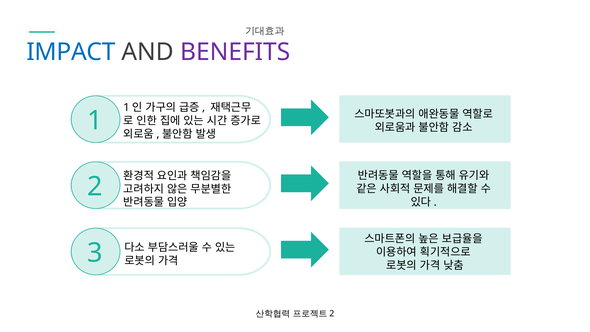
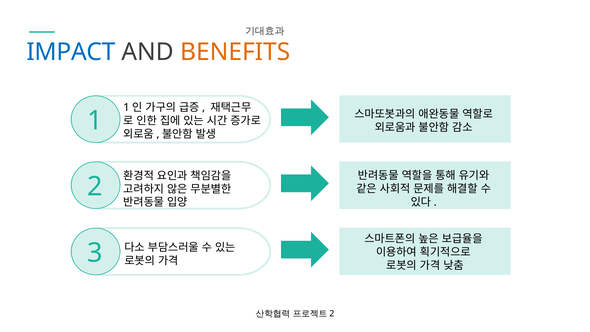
BENEFITS colour: purple -> orange (235, 52)
